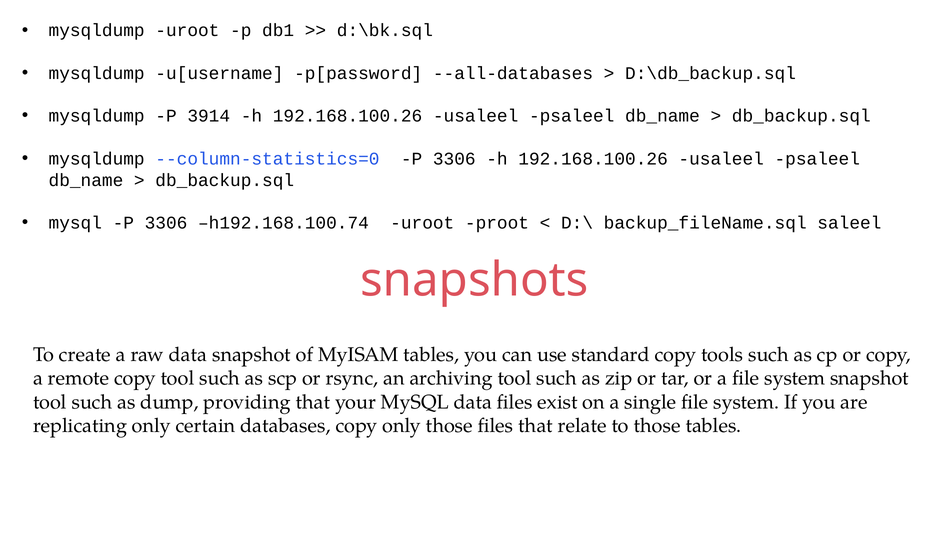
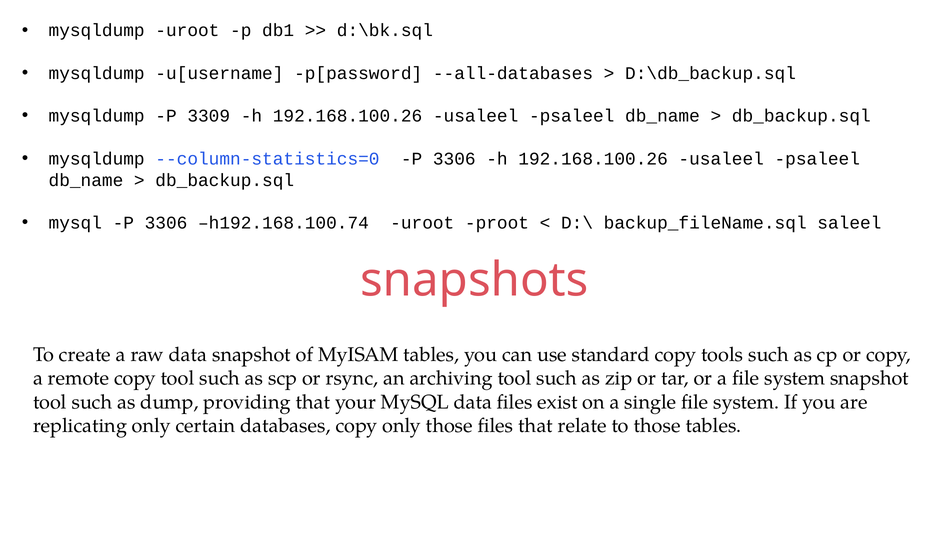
3914: 3914 -> 3309 (209, 116)
